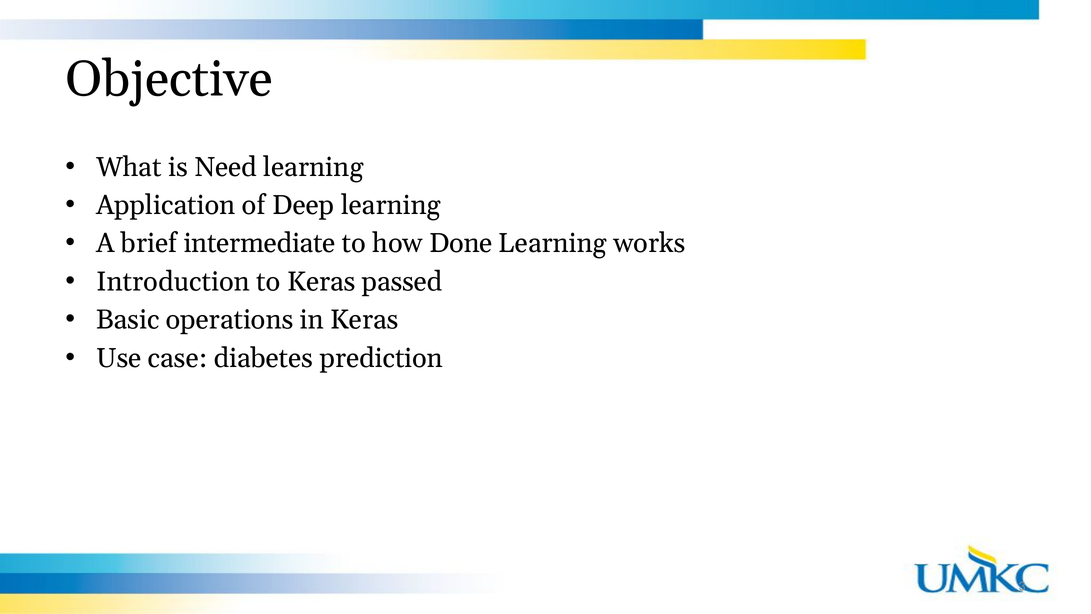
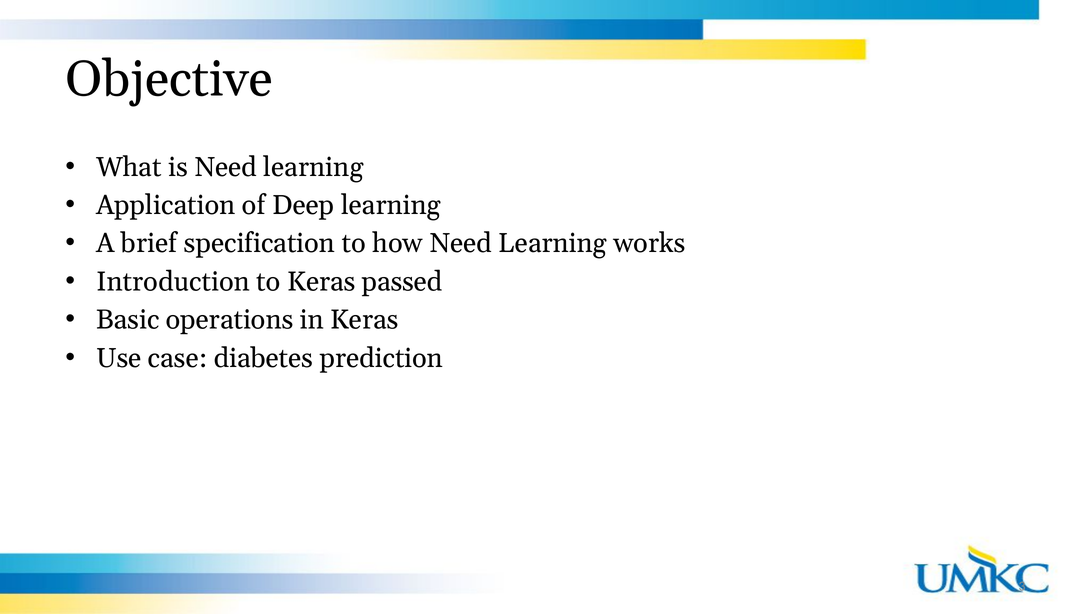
intermediate: intermediate -> specification (259, 243)
how Done: Done -> Need (461, 243)
